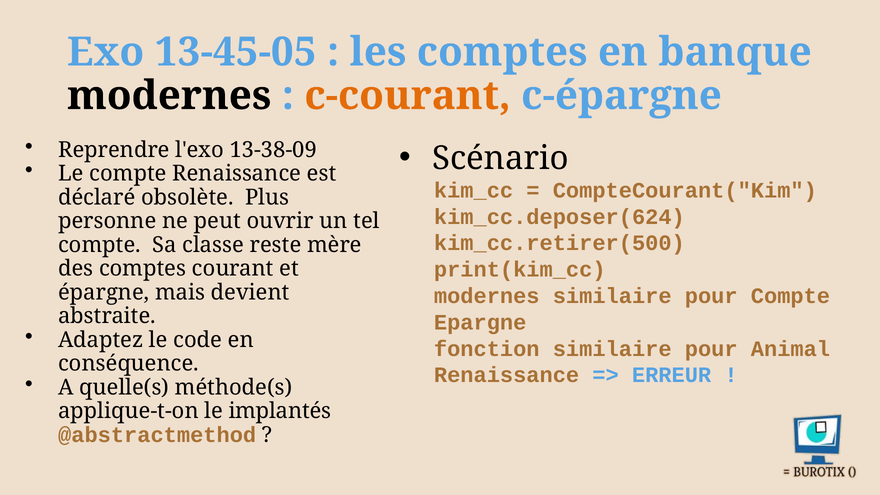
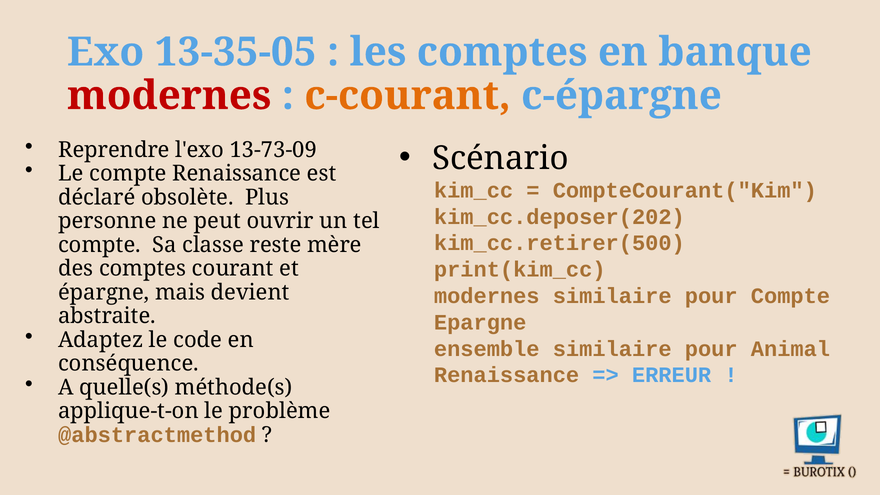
13-45-05: 13-45-05 -> 13-35-05 (236, 52)
modernes colour: black -> red (169, 96)
13-38-09: 13-38-09 -> 13-73-09 (273, 150)
kim_cc.deposer(624: kim_cc.deposer(624 -> kim_cc.deposer(202 (559, 217)
fonction: fonction -> ensemble (487, 349)
implantés: implantés -> problème (280, 411)
